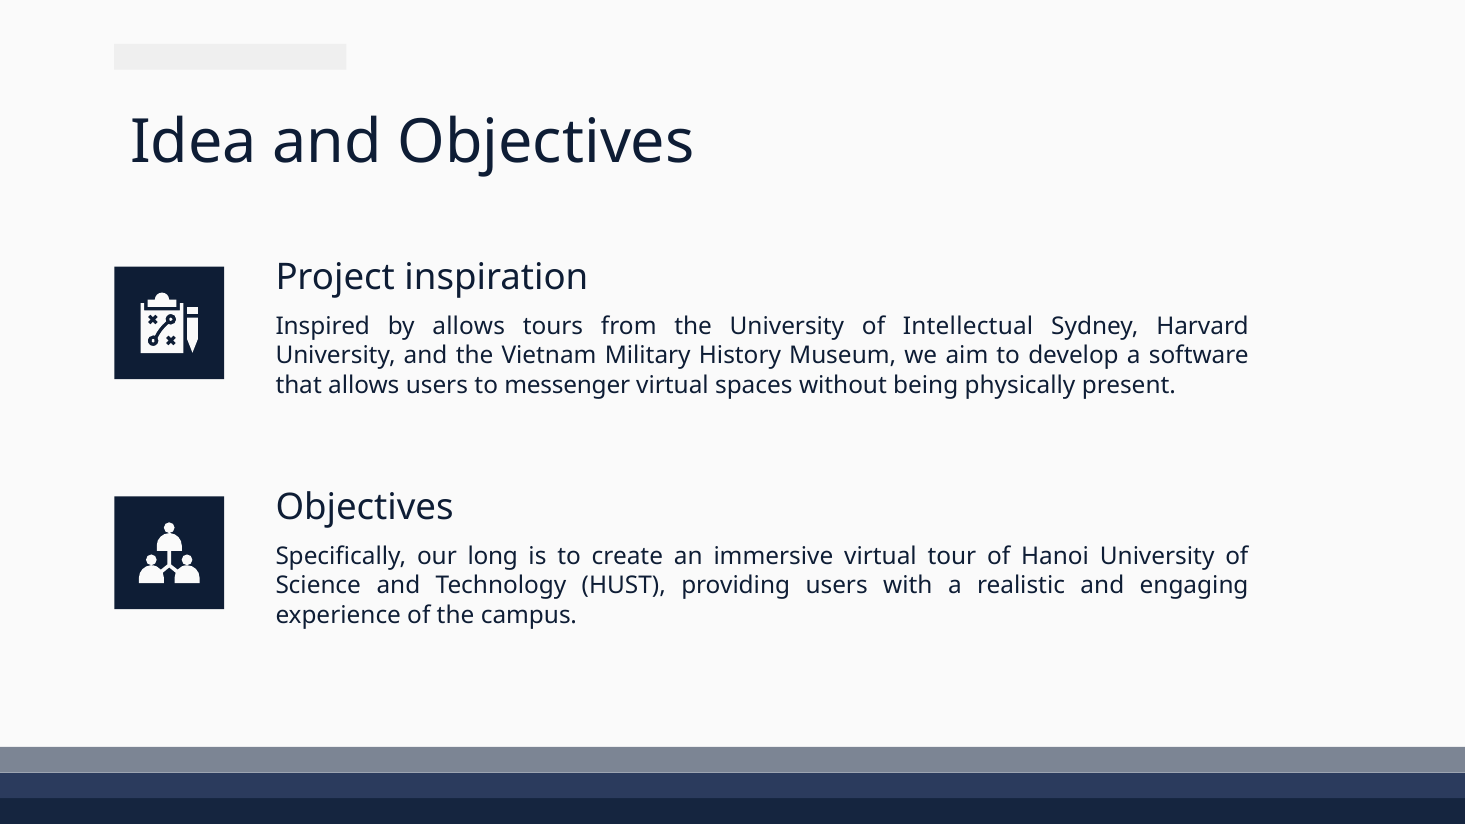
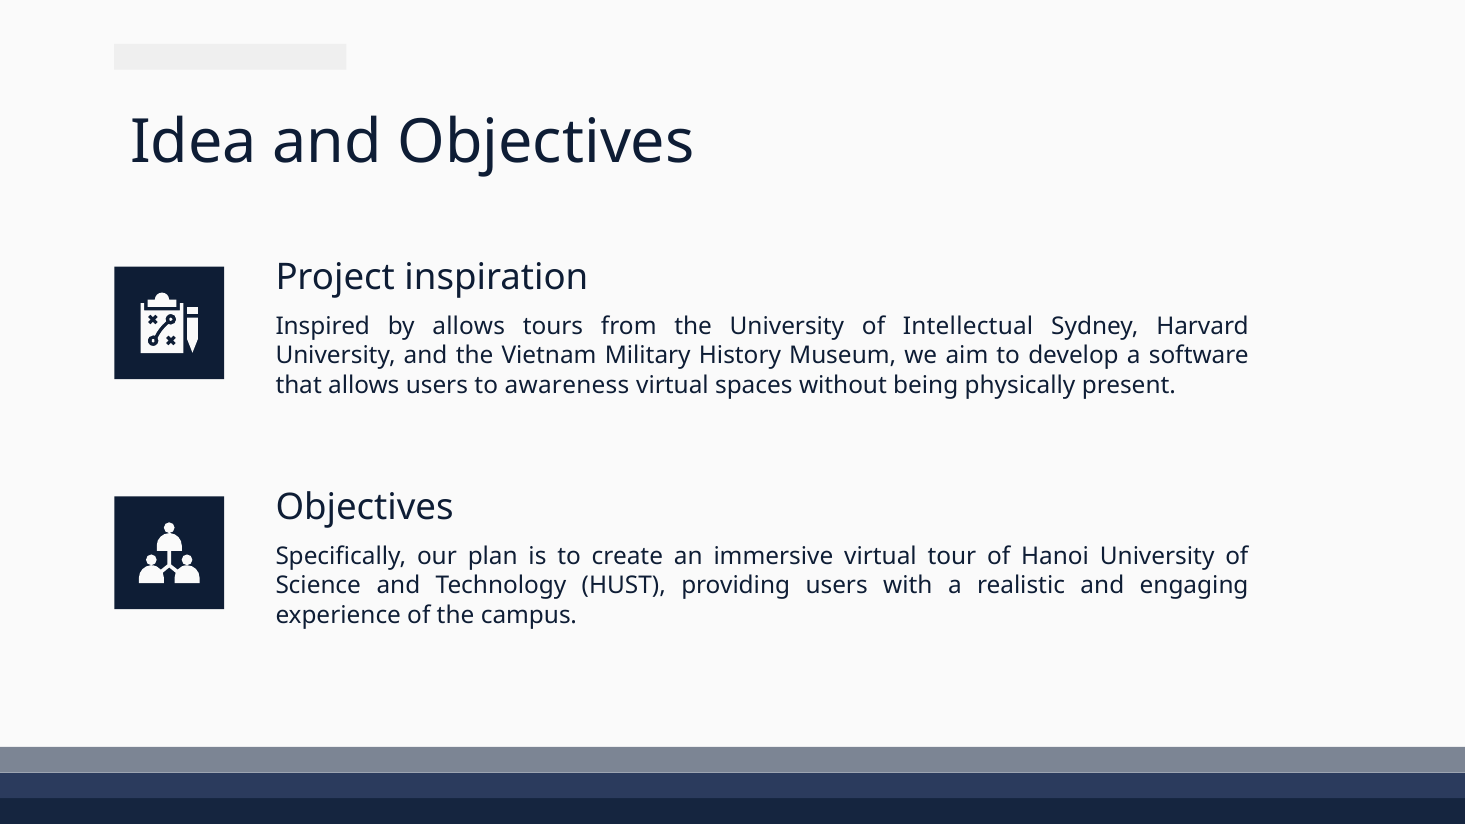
messenger: messenger -> awareness (567, 385)
long: long -> plan (493, 556)
